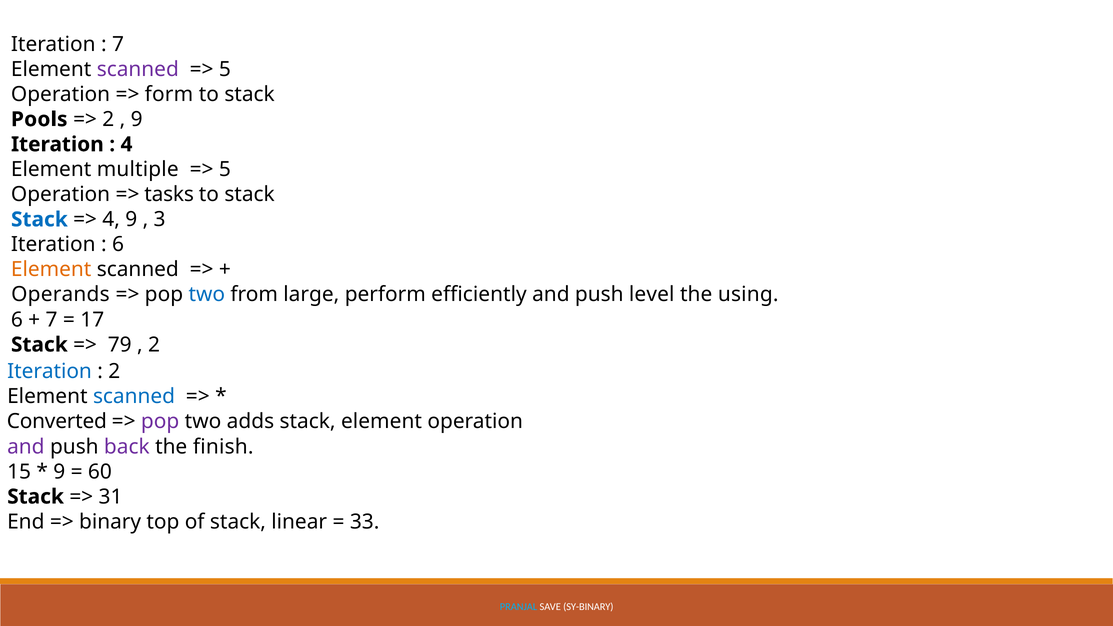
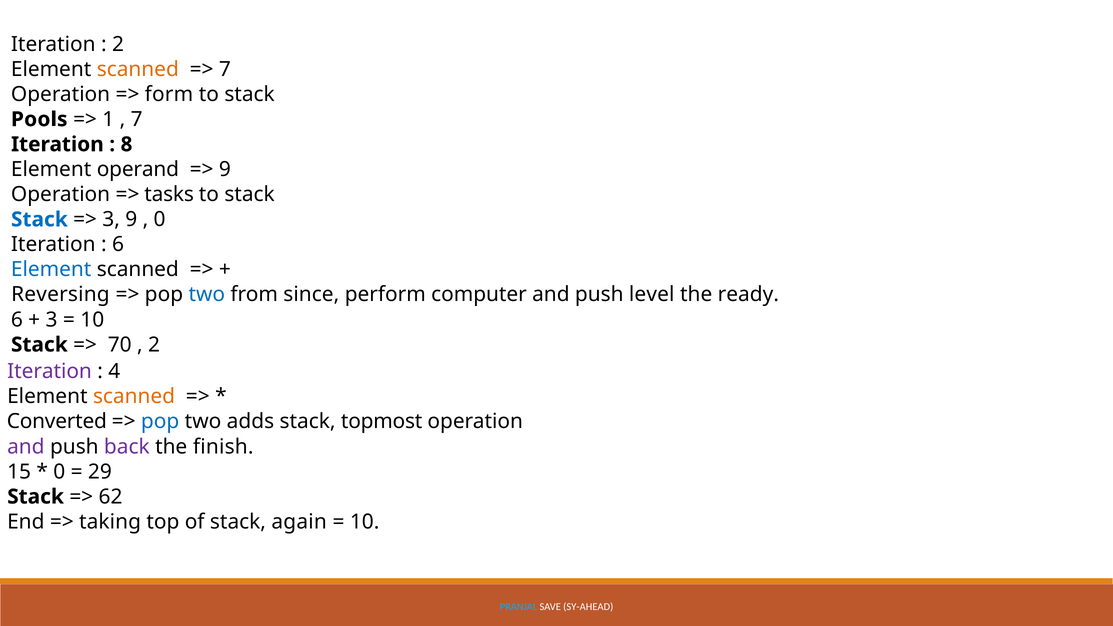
7: 7 -> 2 (118, 44)
scanned colour: purple -> orange (138, 69)
5: 5 -> 7 (225, 69)
2: 2 -> 1 (108, 119)
9: 9 -> 7 (137, 119)
4: 4 -> 8 (127, 144)
multiple: multiple -> operand (138, 169)
5: 5 -> 9 (225, 169)
4: 4 -> 3 (111, 220)
3: 3 -> 0 (160, 220)
Element colour: orange -> blue (51, 270)
Operands: Operands -> Reversing (60, 295)
large: large -> since (311, 295)
efficiently: efficiently -> computer (479, 295)
using: using -> ready (748, 295)
7: 7 -> 3 (52, 320)
17: 17 -> 10 (92, 320)
79: 79 -> 70 (120, 345)
Iteration colour: blue -> purple (50, 372)
2: 2 -> 4 (114, 372)
scanned colour: blue -> orange (134, 397)
pop colour: purple -> blue (160, 422)
stack element: element -> topmost (382, 422)
9: 9 -> 0 (59, 472)
60: 60 -> 29 (100, 472)
31: 31 -> 62 (111, 497)
binary: binary -> taking (110, 522)
linear: linear -> again (299, 522)
33: 33 -> 10 (365, 522)
SY-BINARY: SY-BINARY -> SY-AHEAD (588, 607)
